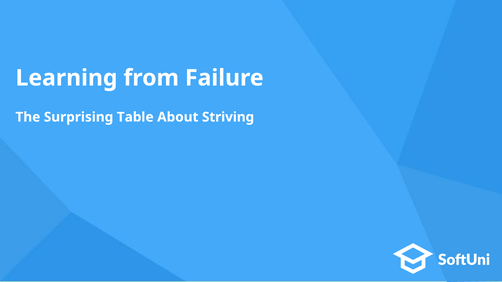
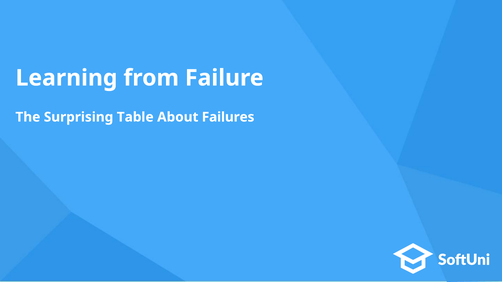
Striving: Striving -> Failures (228, 117)
